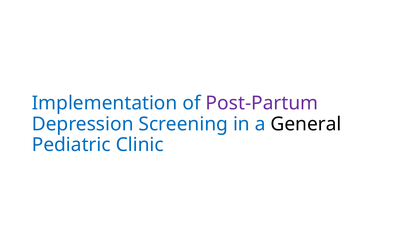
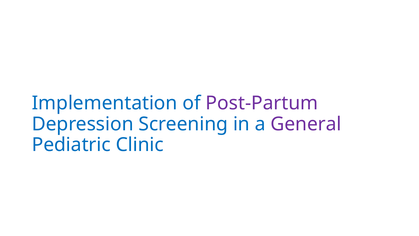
General colour: black -> purple (306, 124)
